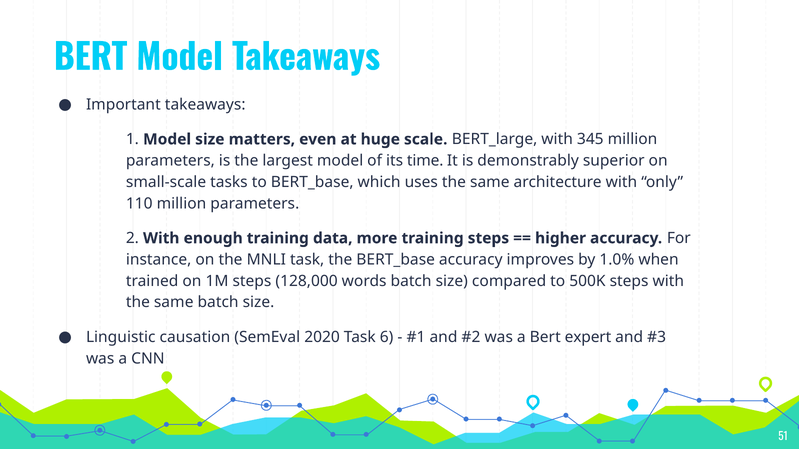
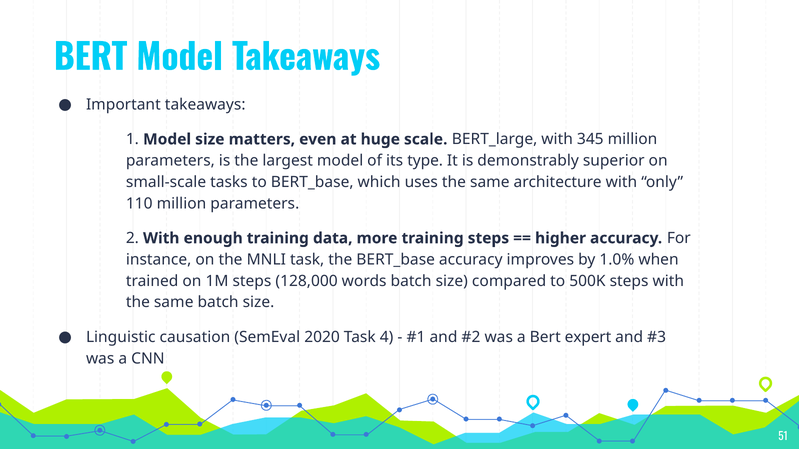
time: time -> type (425, 161)
6: 6 -> 4 (387, 337)
